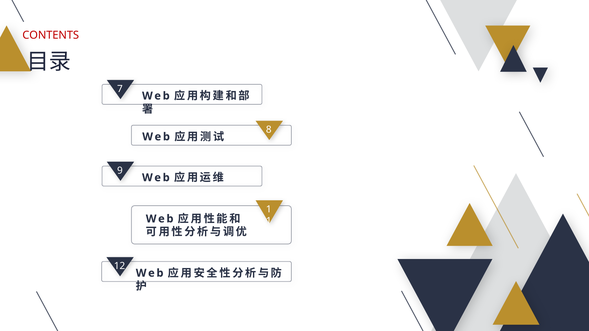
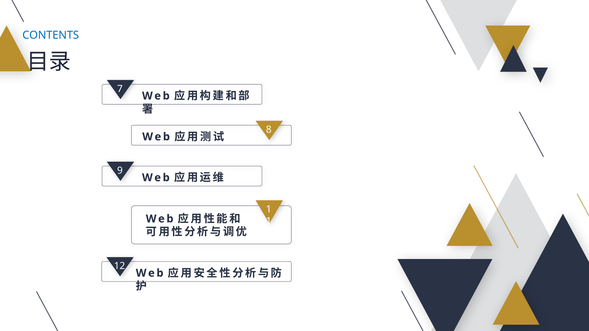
CONTENTS colour: red -> blue (51, 35)
